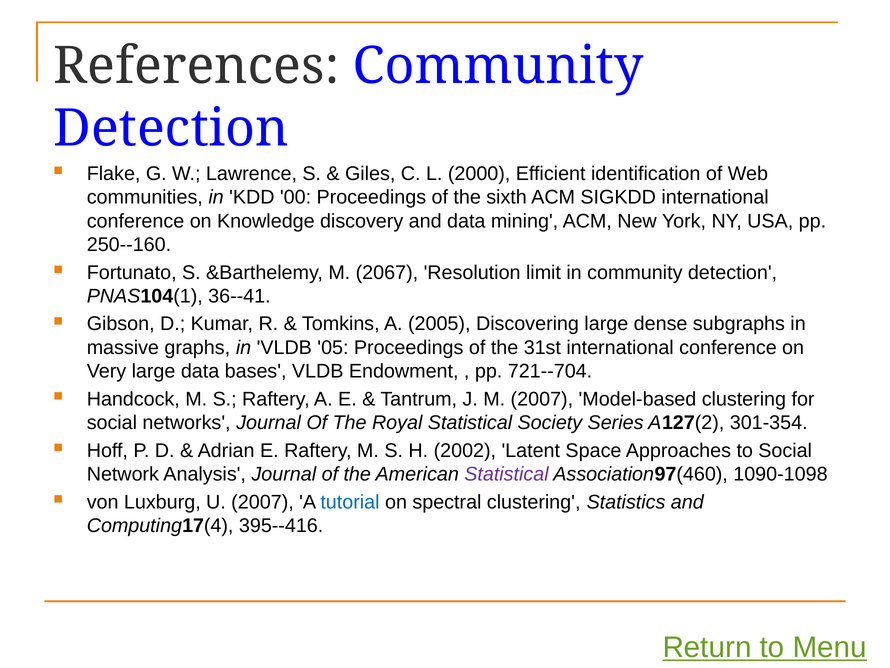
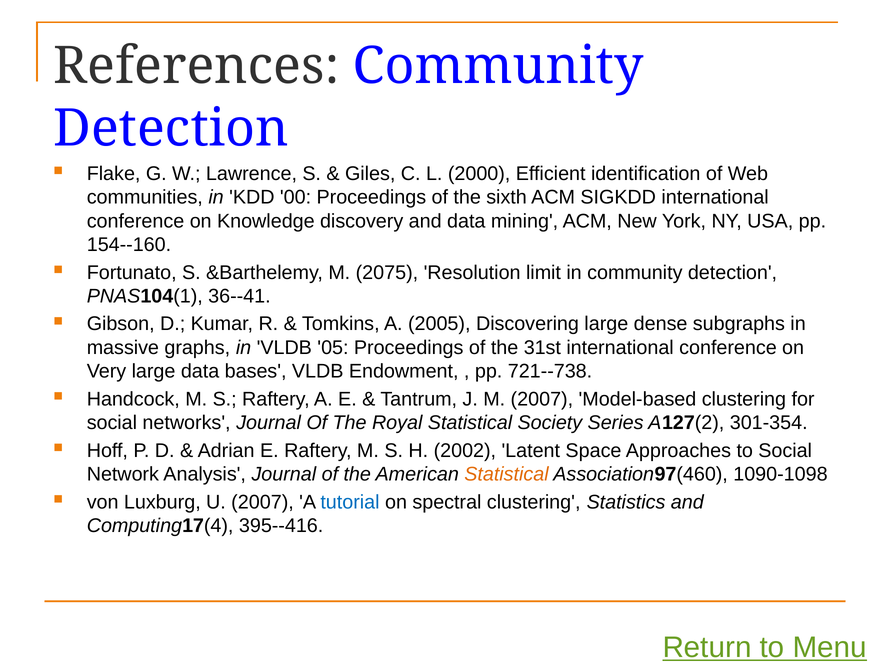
250--160: 250--160 -> 154--160 (129, 245)
2067: 2067 -> 2075 (387, 272)
721--704: 721--704 -> 721--738 (550, 371)
Statistical colour: purple -> orange (506, 474)
